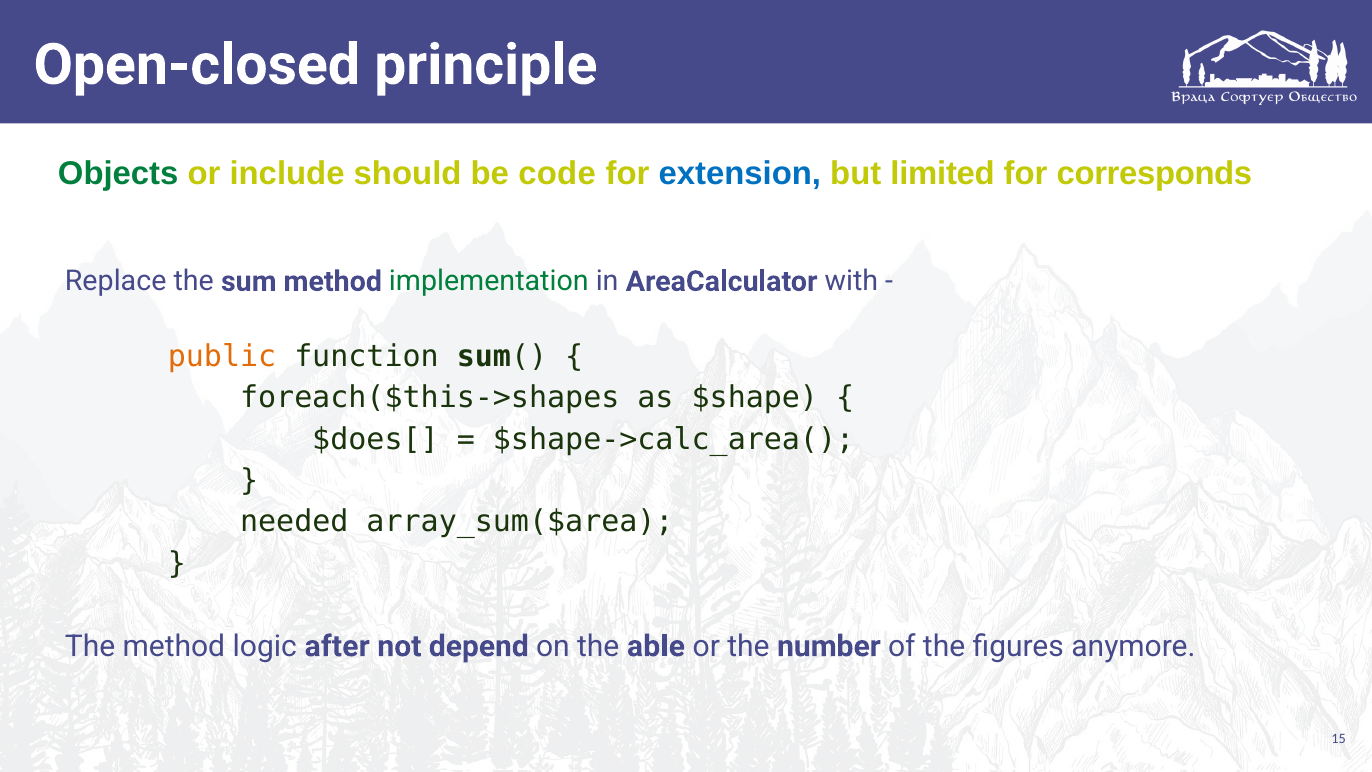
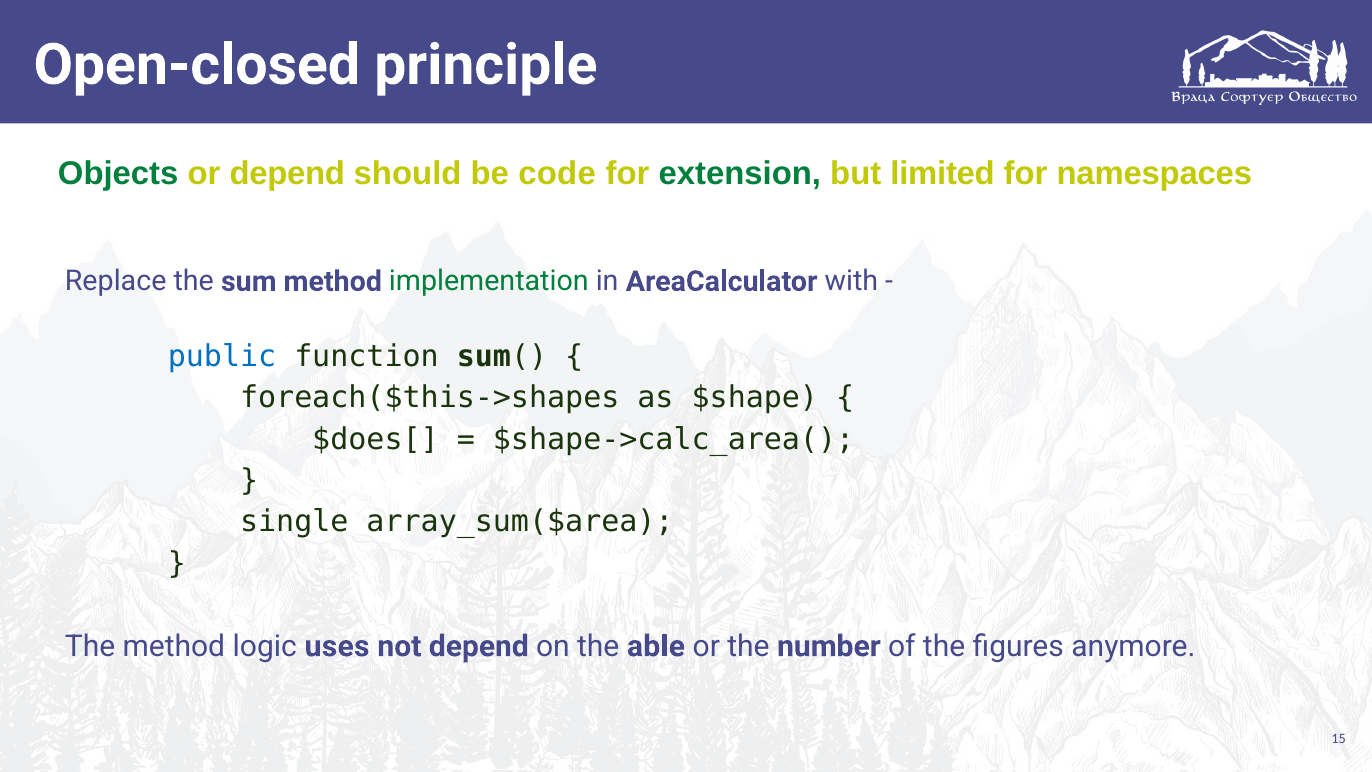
or include: include -> depend (287, 174)
extension colour: blue -> green (740, 174)
corresponds: corresponds -> namespaces (1154, 174)
public colour: orange -> blue (222, 356)
needed: needed -> single (294, 522)
after: after -> uses (337, 646)
